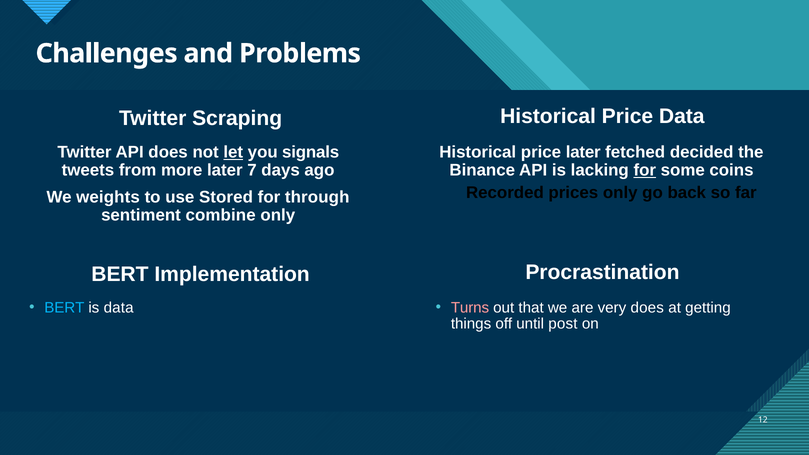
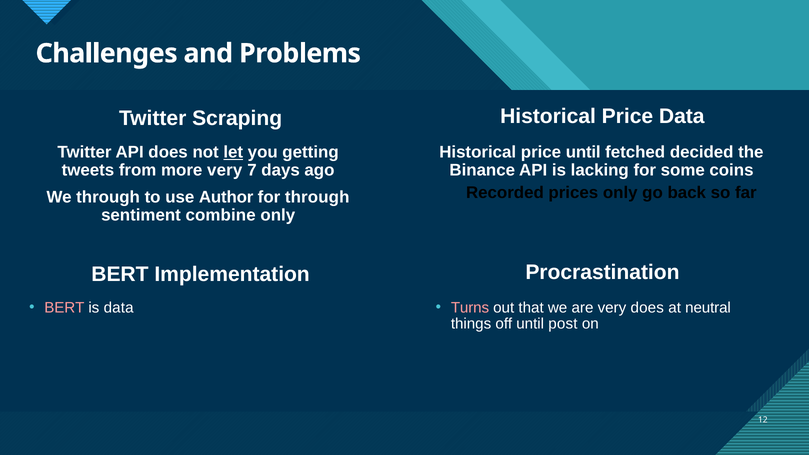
signals: signals -> getting (311, 152)
price later: later -> until (583, 152)
more later: later -> very (225, 170)
for underline: present -> none (645, 170)
We weights: weights -> through (108, 197)
Stored: Stored -> Author (226, 197)
BERT colour: light blue -> pink (64, 308)
getting: getting -> neutral (708, 308)
